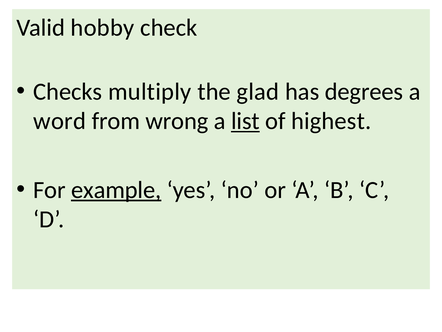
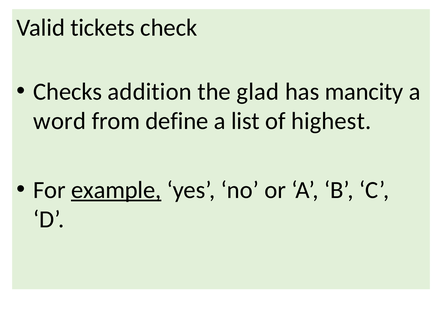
hobby: hobby -> tickets (103, 28)
multiply: multiply -> addition (150, 92)
degrees: degrees -> mancity (364, 92)
wrong: wrong -> define (177, 121)
list underline: present -> none (245, 121)
